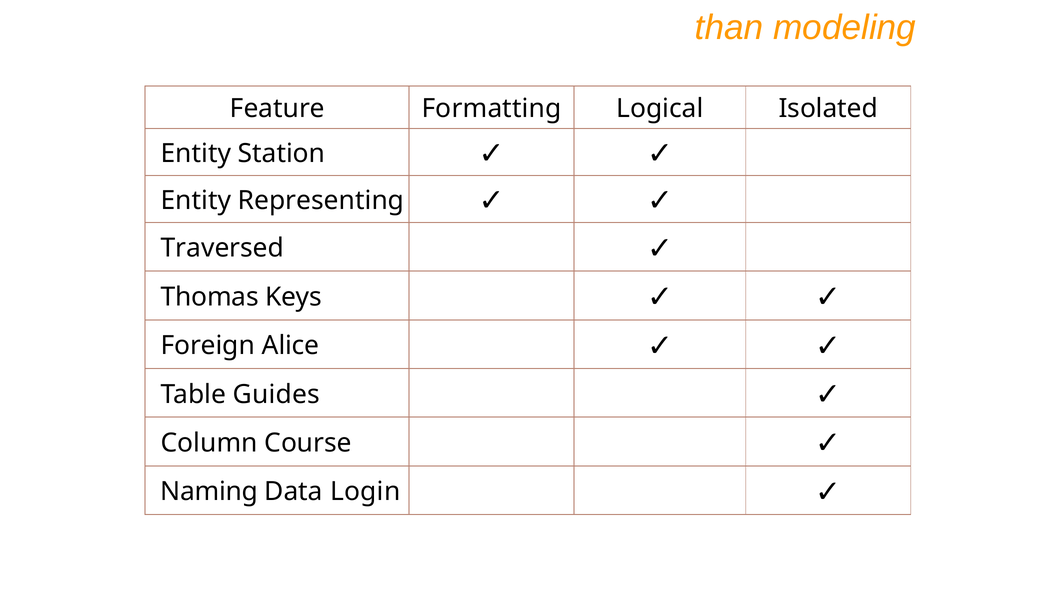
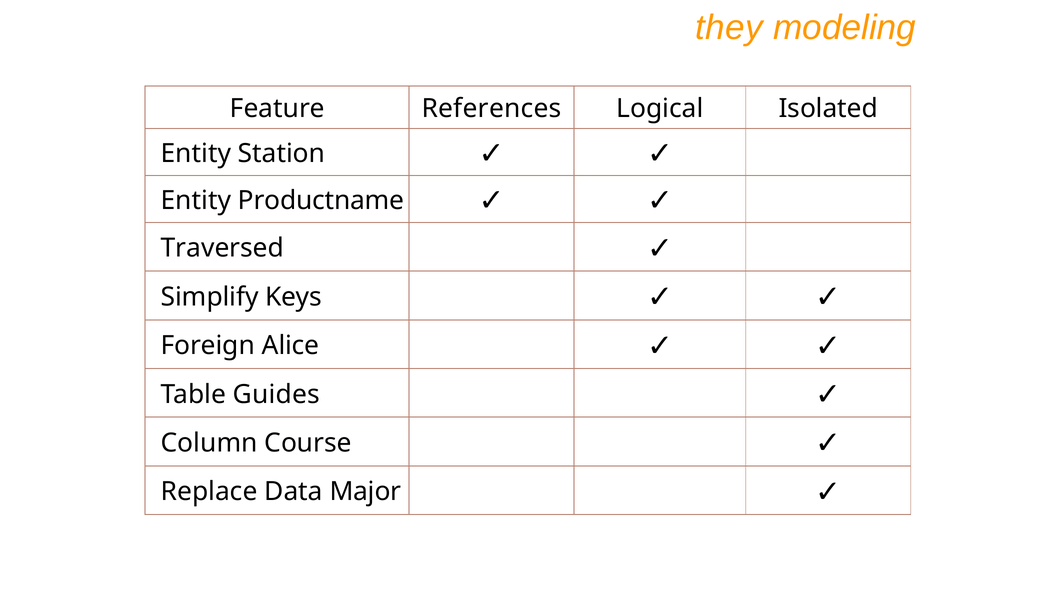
than: than -> they (729, 27)
Formatting: Formatting -> References (492, 109)
Representing: Representing -> Productname (321, 200)
Thomas: Thomas -> Simplify (210, 297)
Naming: Naming -> Replace (209, 492)
Login: Login -> Major (365, 492)
